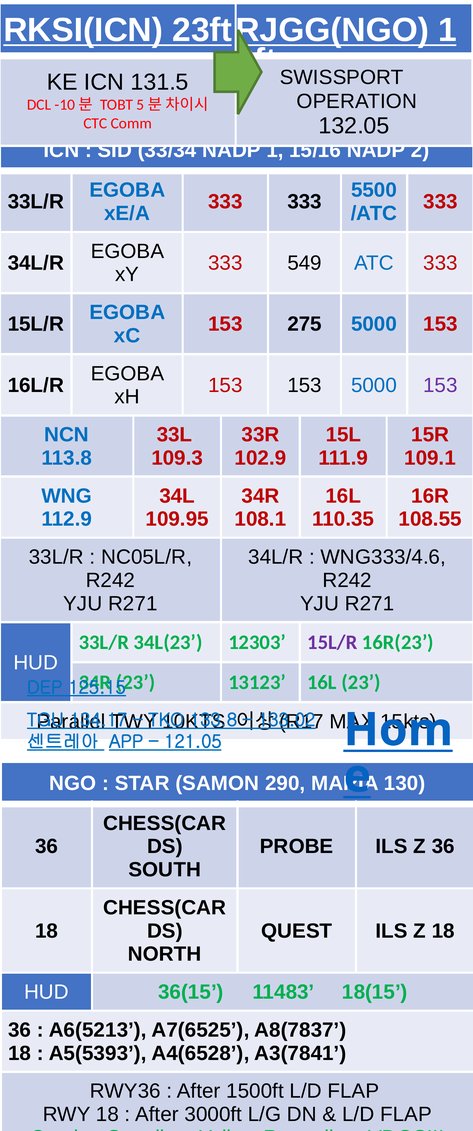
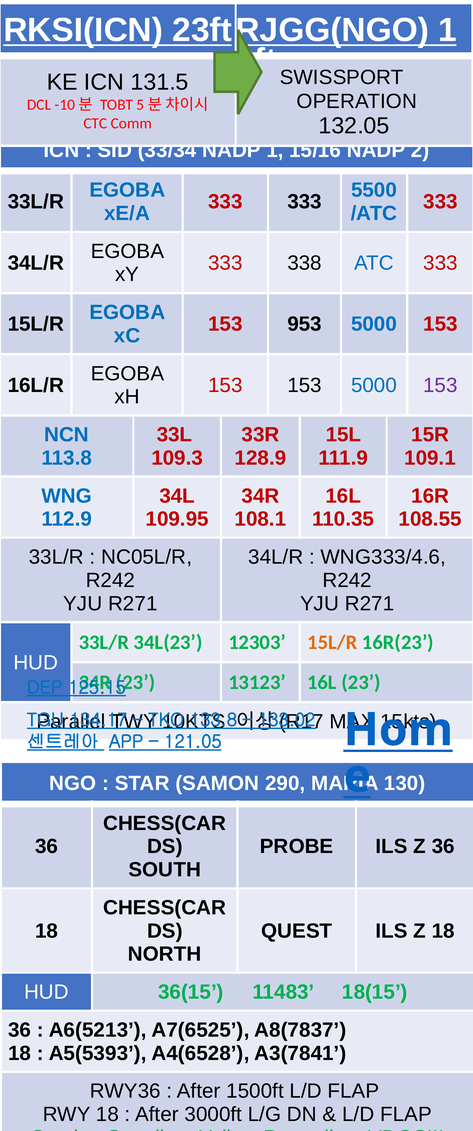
549: 549 -> 338 (305, 263)
275: 275 -> 953 (305, 324)
102.9: 102.9 -> 128.9 (260, 458)
15L/R colour: purple -> orange (332, 643)
